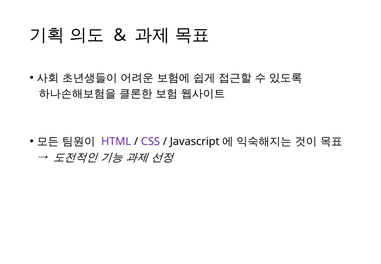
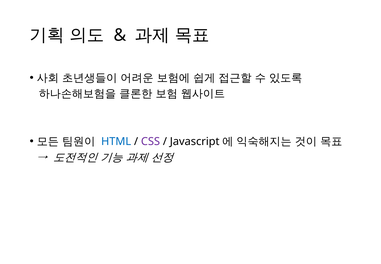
HTML colour: purple -> blue (116, 141)
